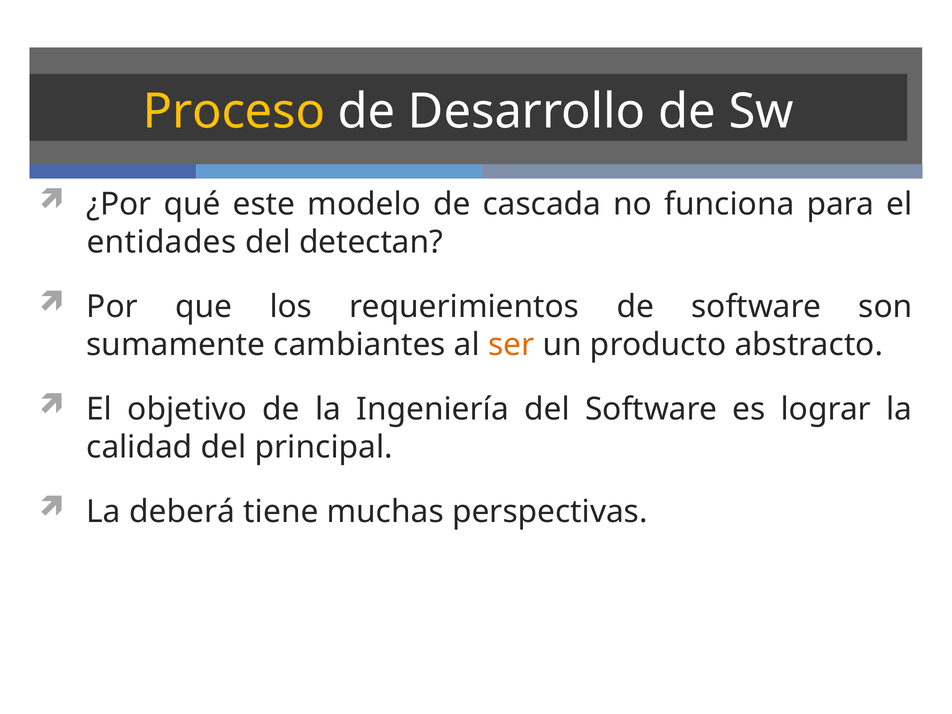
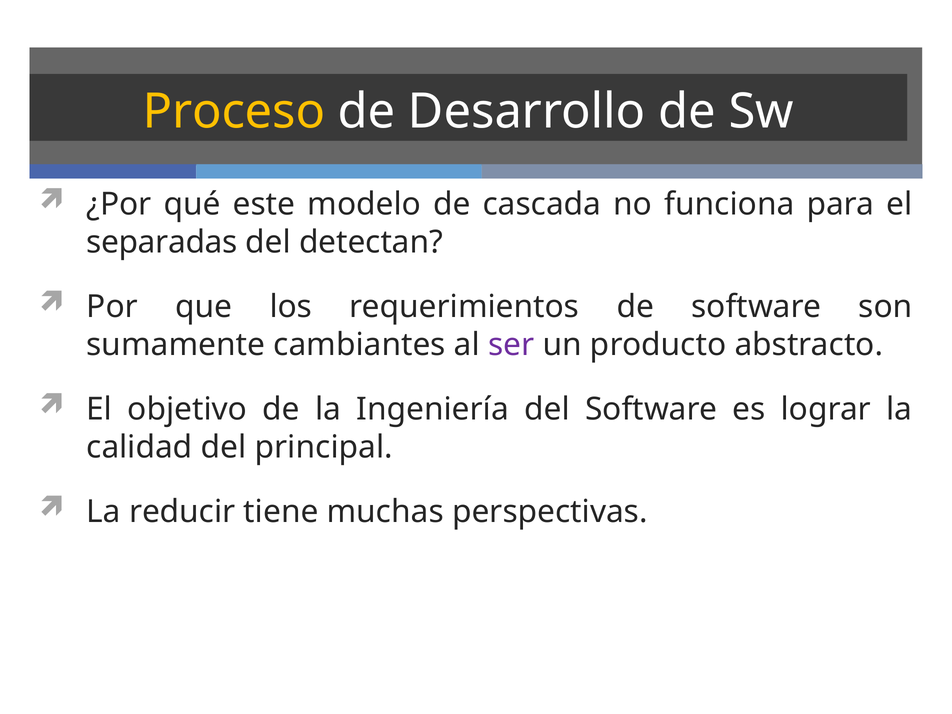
entidades: entidades -> separadas (162, 242)
ser colour: orange -> purple (511, 345)
deberá: deberá -> reducir (182, 512)
